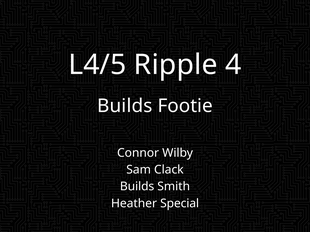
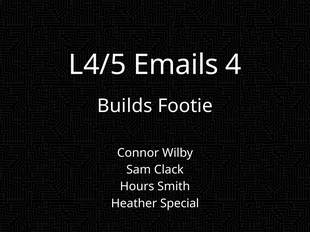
Ripple: Ripple -> Emails (176, 65)
Builds: Builds -> Hours (137, 187)
